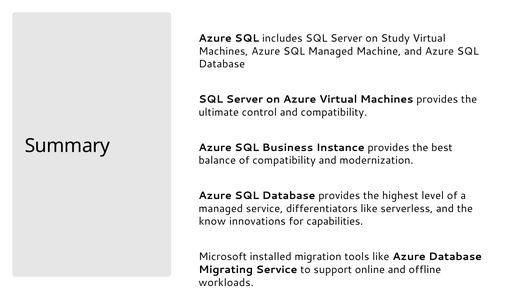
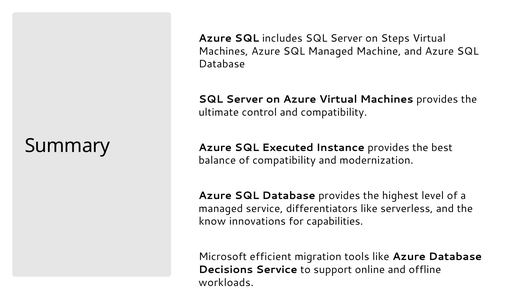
Study: Study -> Steps (395, 38)
Business: Business -> Executed (288, 147)
installed: installed -> efficient (271, 256)
Migrating: Migrating -> Decisions (226, 269)
